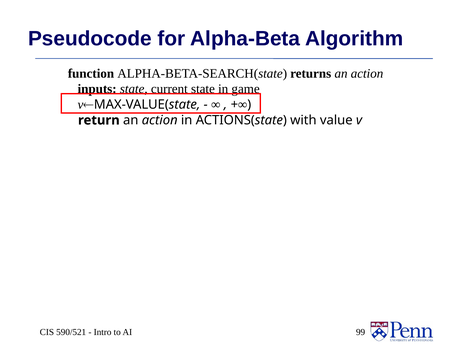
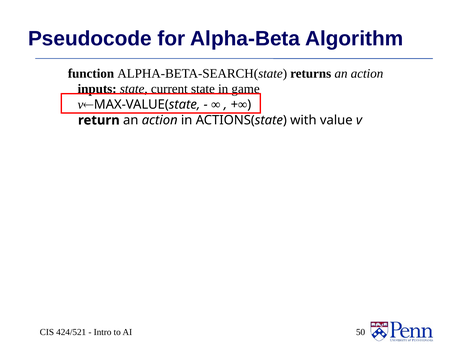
590/521: 590/521 -> 424/521 (71, 332)
99: 99 -> 50 (361, 332)
